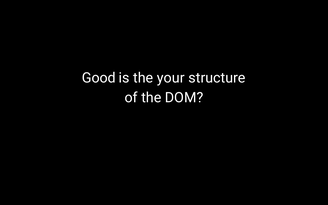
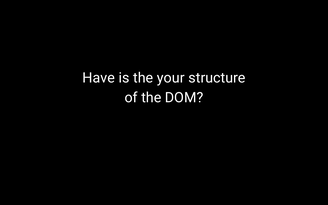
Good: Good -> Have (99, 78)
